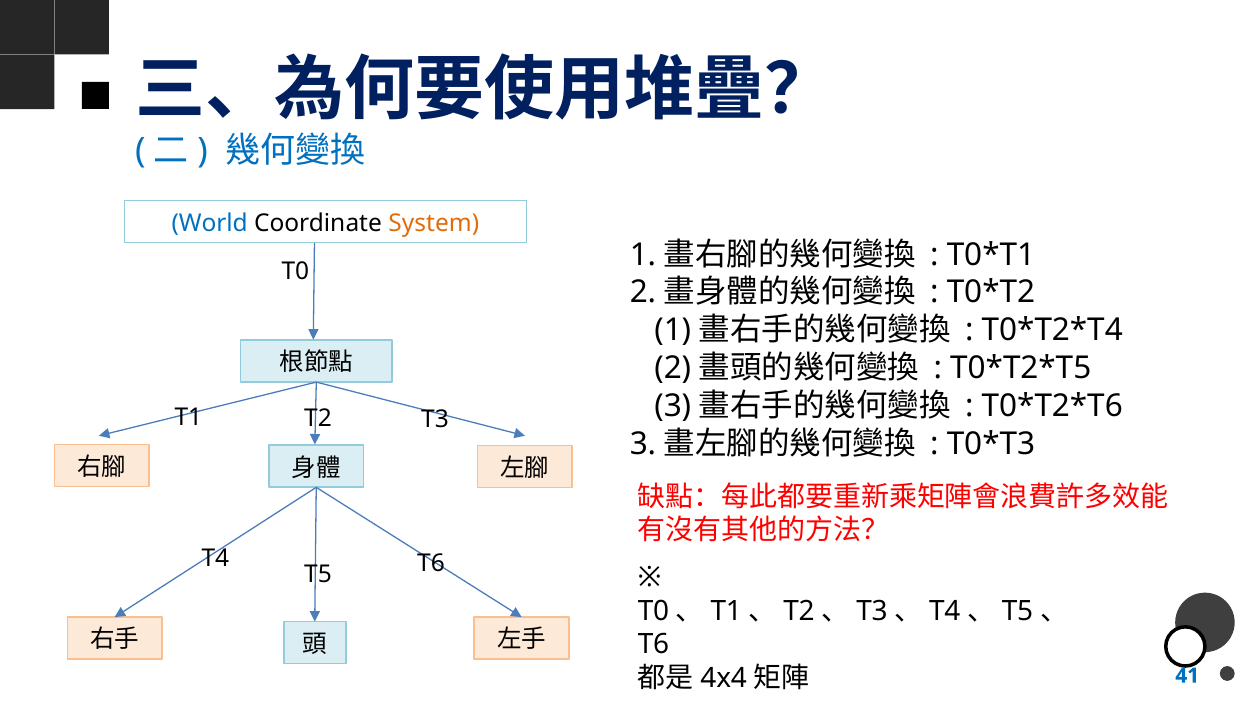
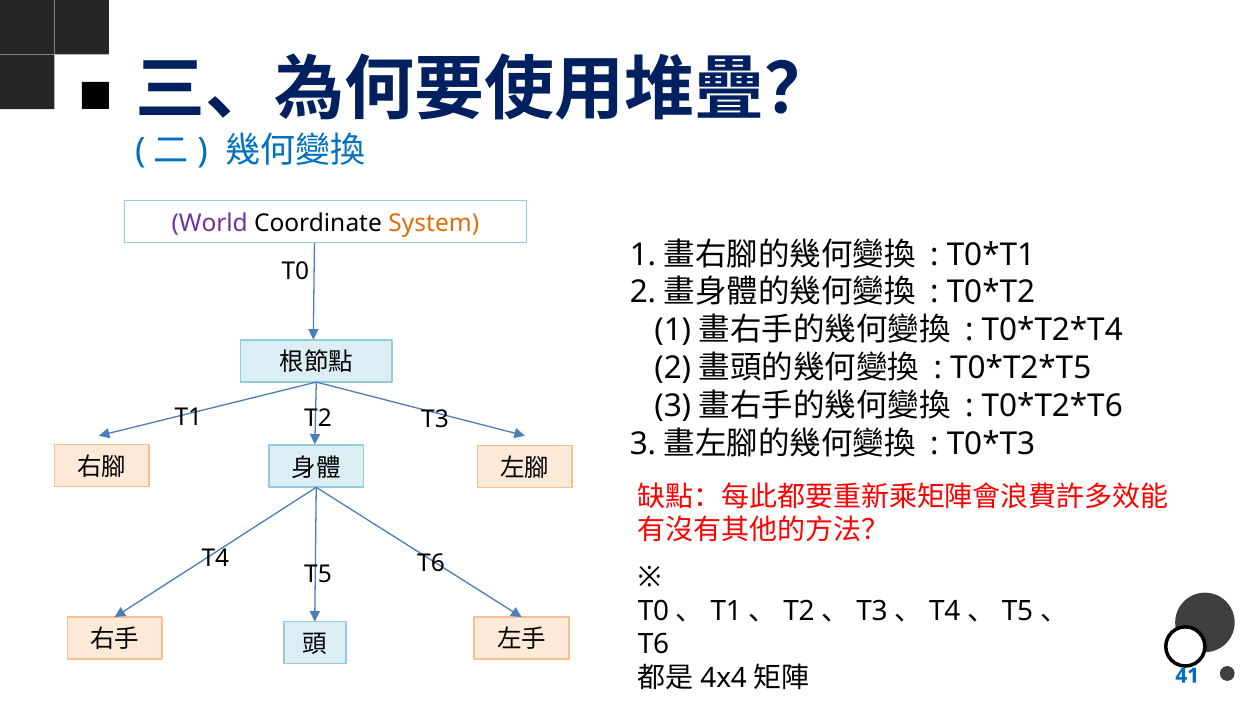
World colour: blue -> purple (210, 223)
